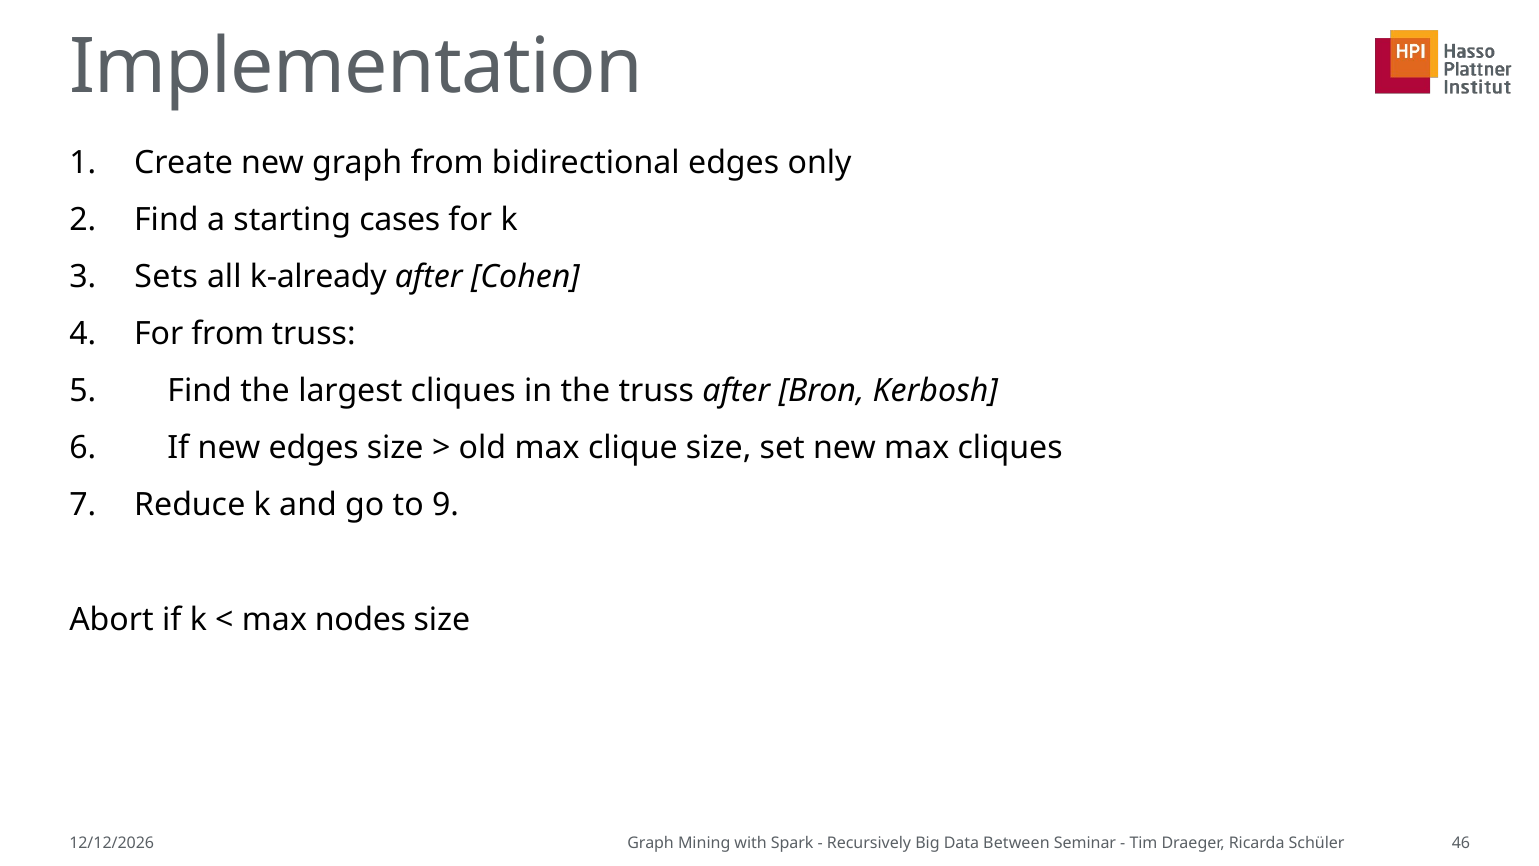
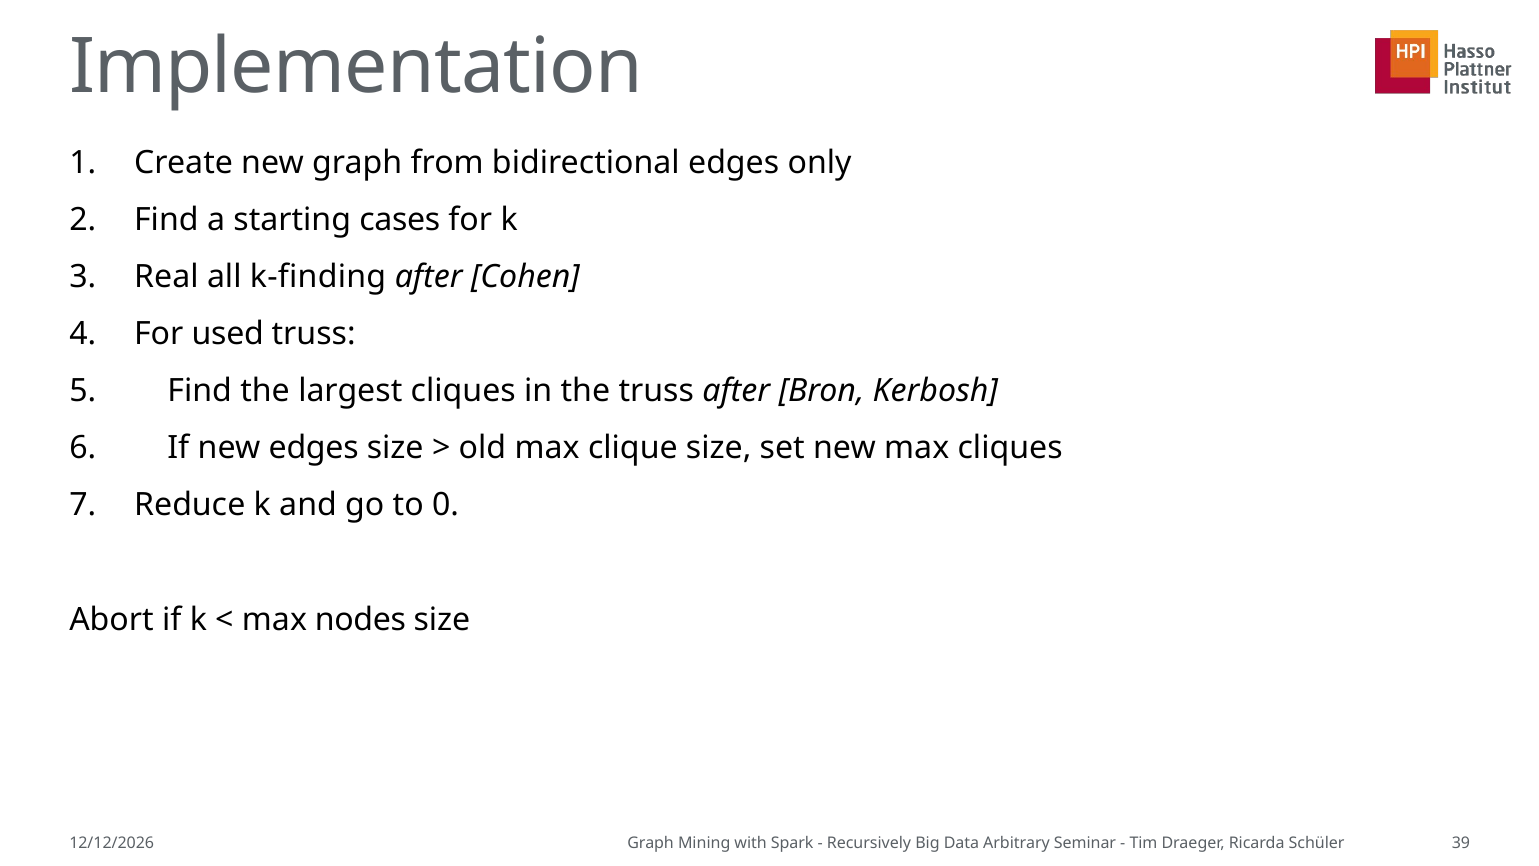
Sets: Sets -> Real (166, 277)
k-already: k-already -> k-finding (318, 277)
For from: from -> used (228, 334)
9: 9 -> 0 (446, 505)
Between: Between -> Arbitrary (1017, 843)
46: 46 -> 39 (1461, 843)
